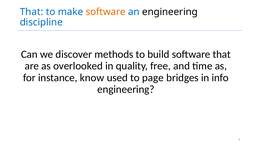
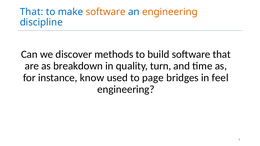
engineering colour: black -> orange (170, 12)
overlooked: overlooked -> breakdown (78, 66)
free: free -> turn (161, 66)
info: info -> feel (220, 78)
